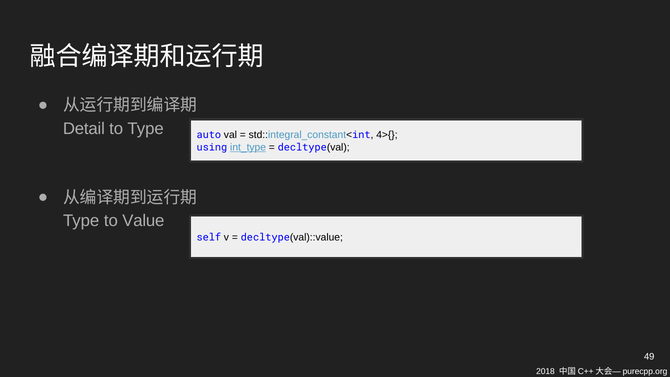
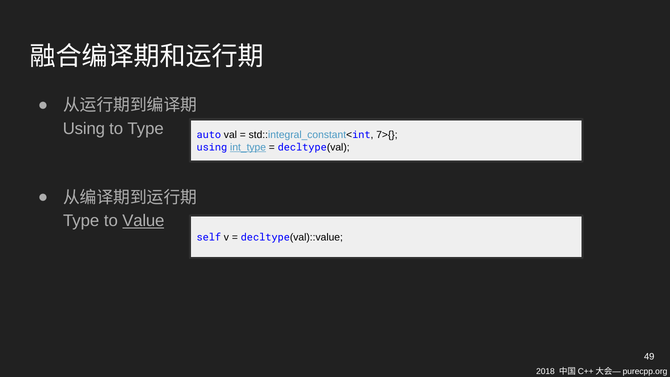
Detail: Detail -> Using (84, 128)
4>{: 4>{ -> 7>{ (387, 135)
Value underline: none -> present (143, 221)
